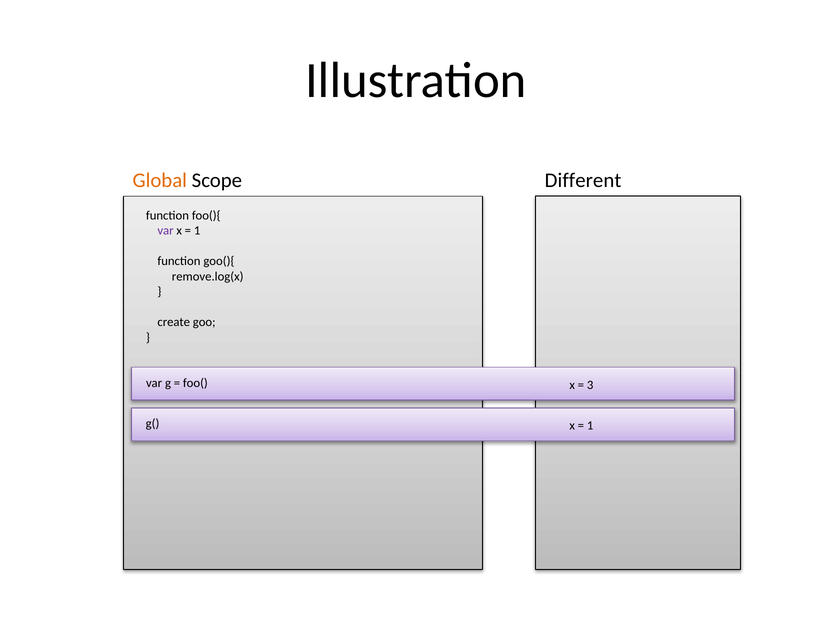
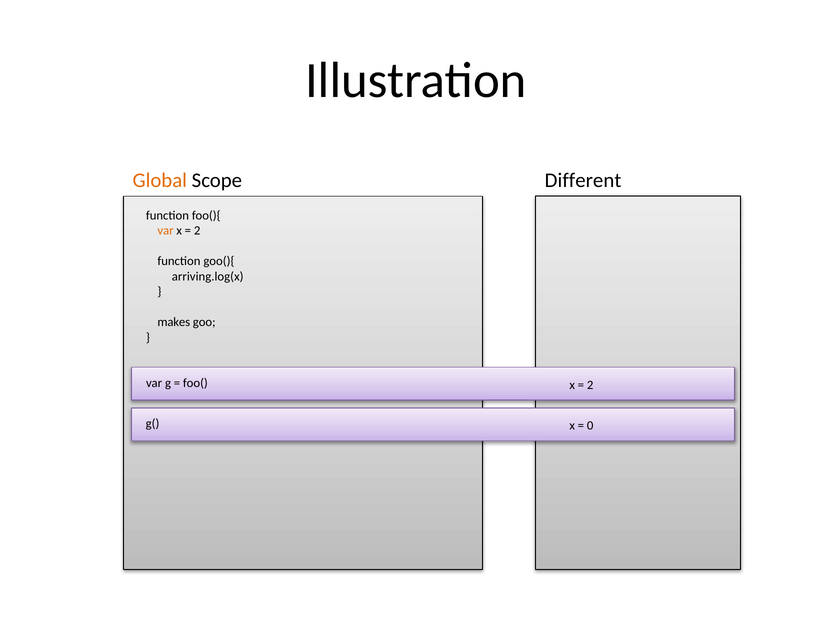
var colour: purple -> orange (165, 231)
1: 1 -> 2 (197, 231)
remove.log(x: remove.log(x -> arriving.log(x (208, 276)
create: create -> makes (174, 322)
3: 3 -> 2 (590, 385)
1: 1 -> 0 (590, 426)
